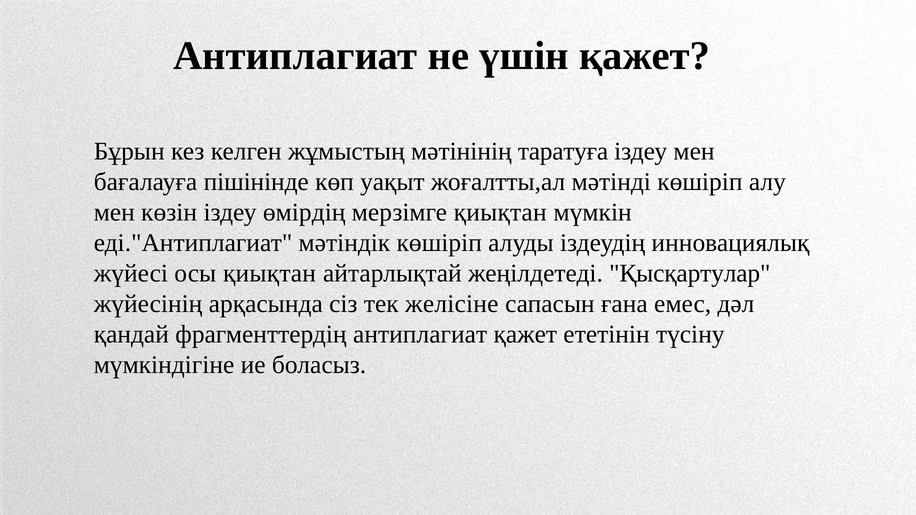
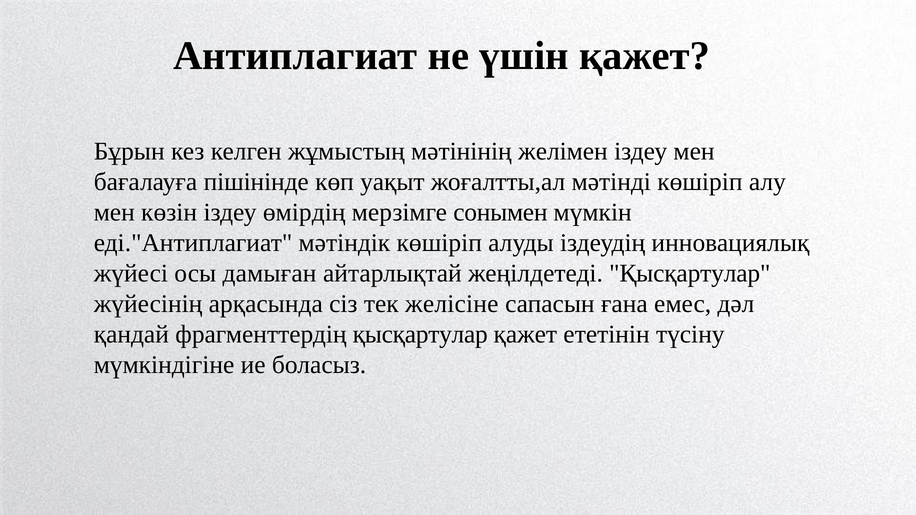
таратуға: таратуға -> желімен (563, 151)
мерзімге қиықтан: қиықтан -> сонымен (500, 212)
осы қиықтан: қиықтан -> дамыған (270, 273)
фрагменттердің антиплагиат: антиплагиат -> қысқартулар (420, 334)
